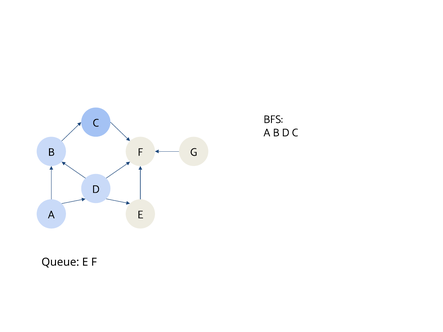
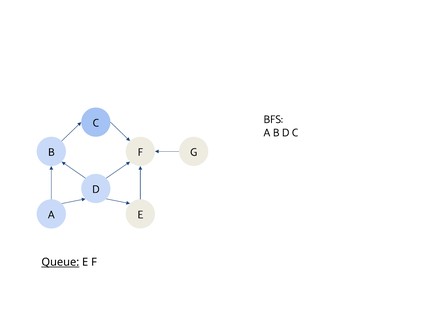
Queue underline: none -> present (60, 262)
